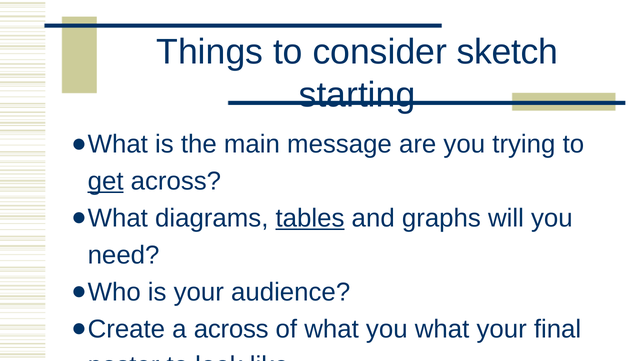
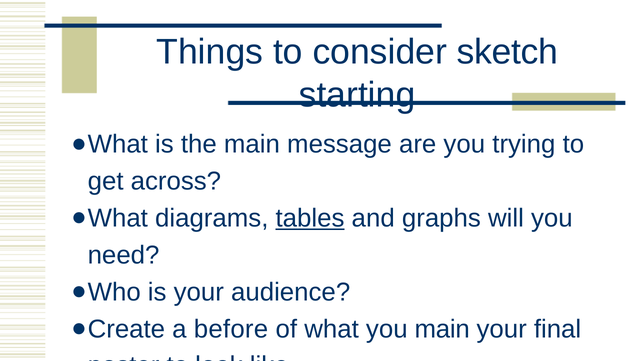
get underline: present -> none (106, 181)
a across: across -> before (231, 329)
you what: what -> main (442, 329)
